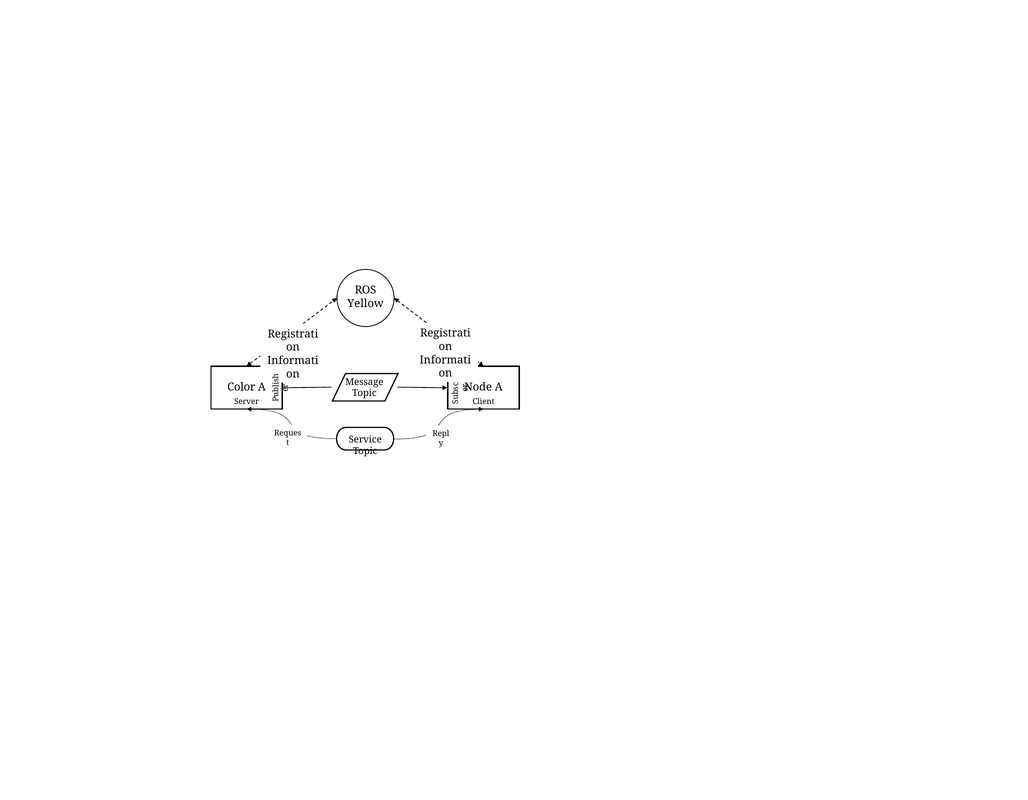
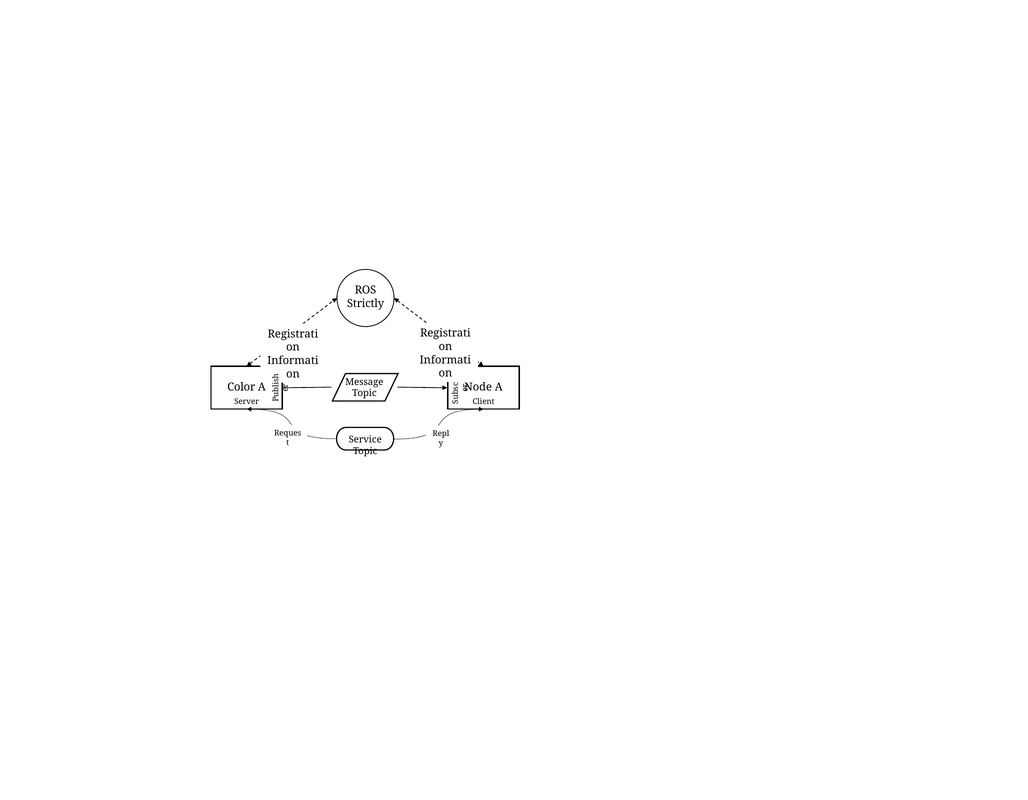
Yellow: Yellow -> Strictly (366, 303)
